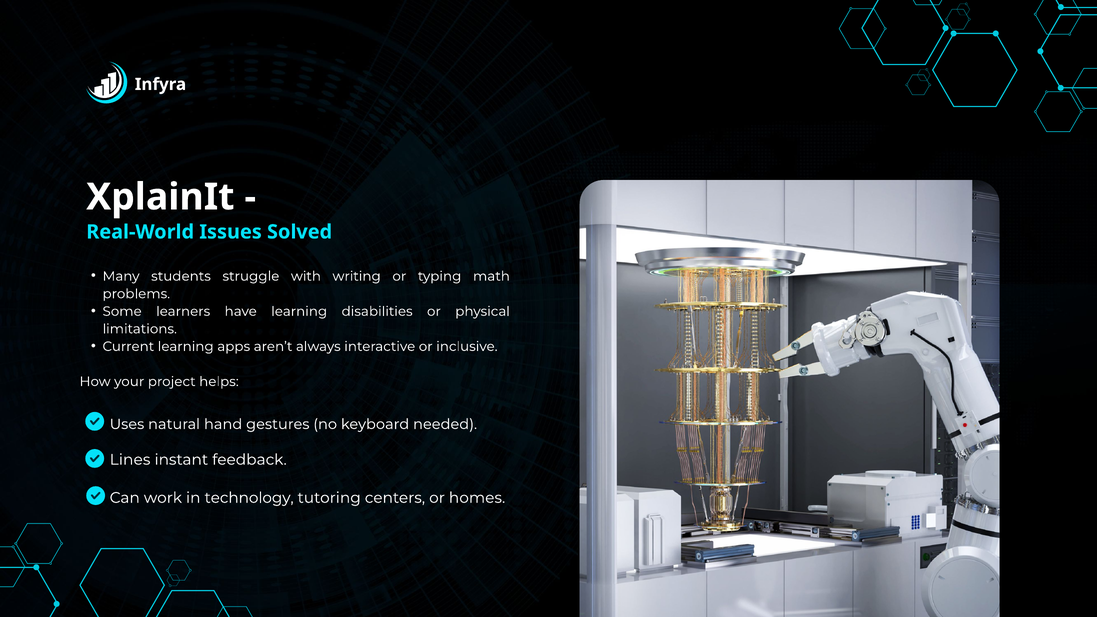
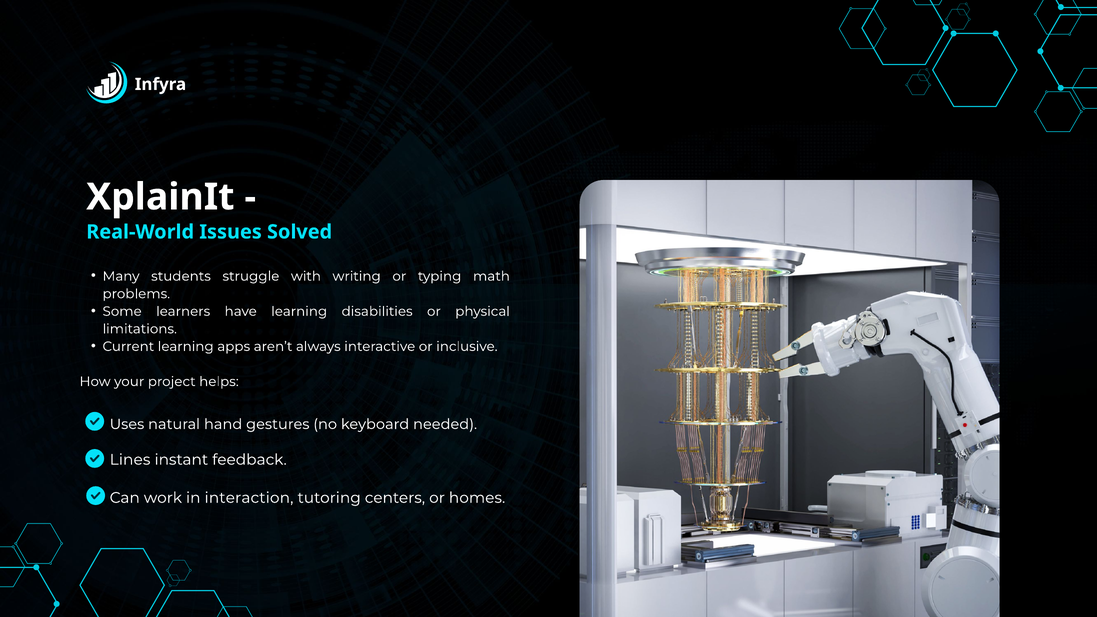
technology: technology -> interaction (249, 498)
